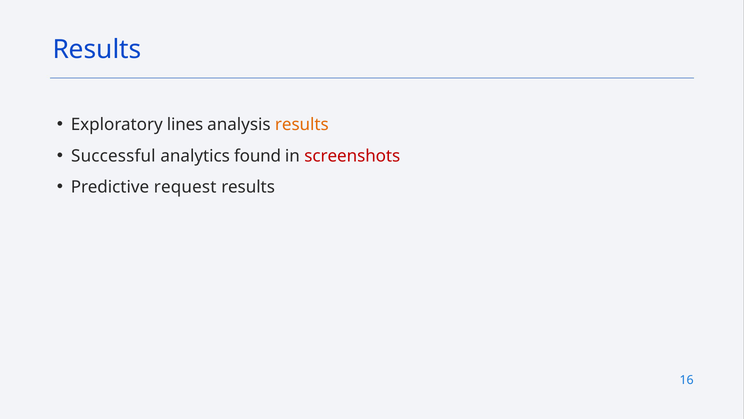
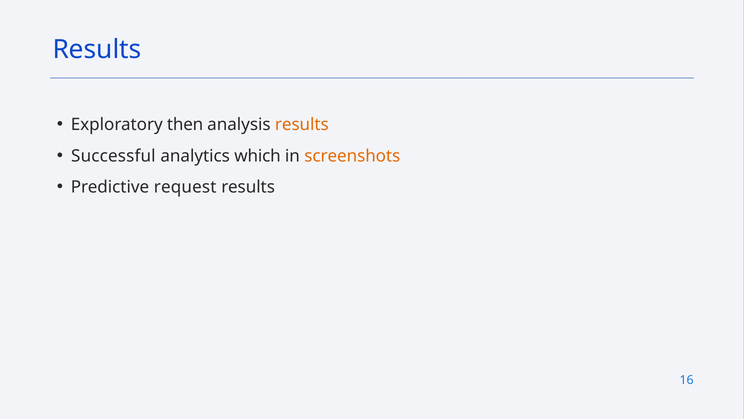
lines: lines -> then (185, 124)
found: found -> which (258, 156)
screenshots colour: red -> orange (352, 156)
